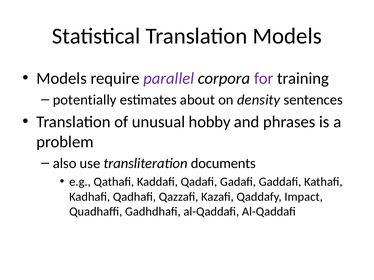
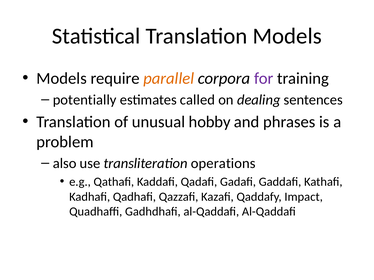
parallel colour: purple -> orange (169, 78)
about: about -> called (197, 100)
density: density -> dealing (259, 100)
documents: documents -> operations (223, 164)
